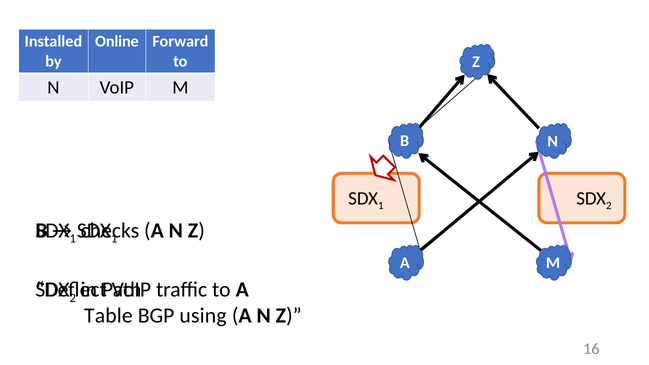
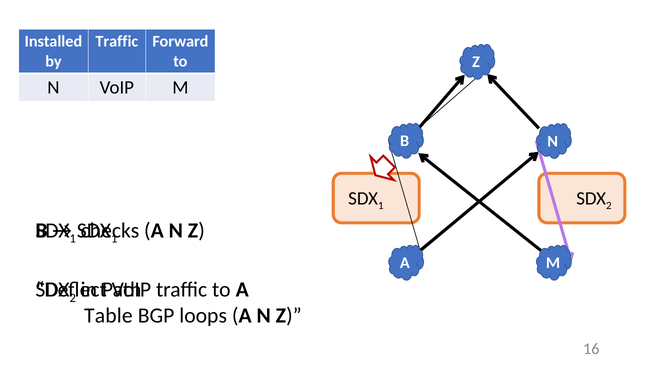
Online: Online -> Traffic (117, 41)
using: using -> loops (203, 316)
